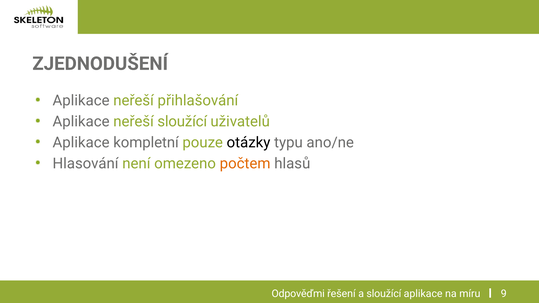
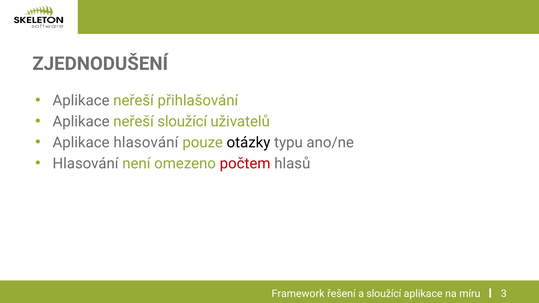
Aplikace kompletní: kompletní -> hlasování (146, 143)
počtem colour: orange -> red (245, 164)
Odpověďmi: Odpověďmi -> Framework (298, 294)
9: 9 -> 3 (504, 294)
